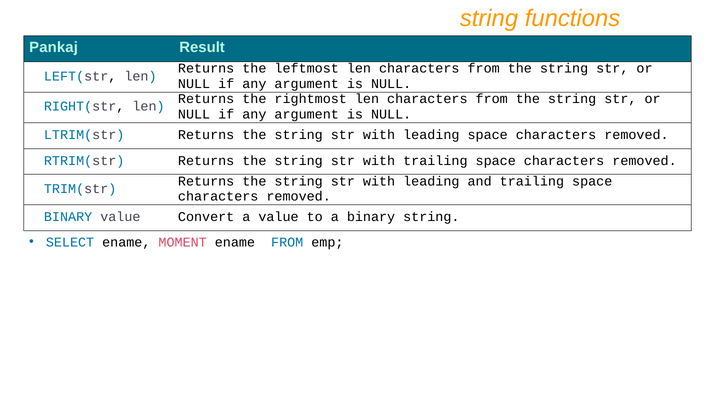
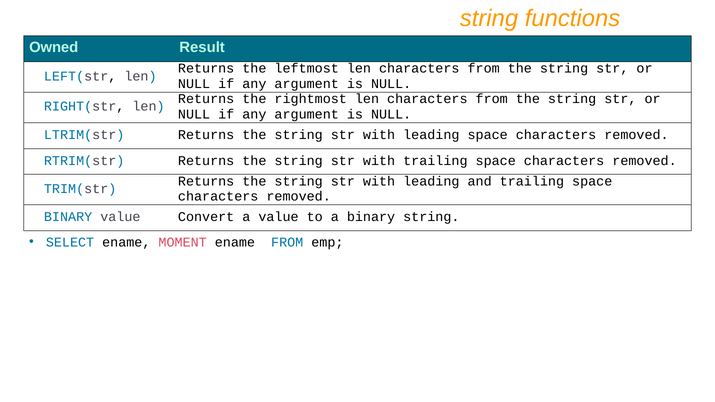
Pankaj: Pankaj -> Owned (54, 47)
